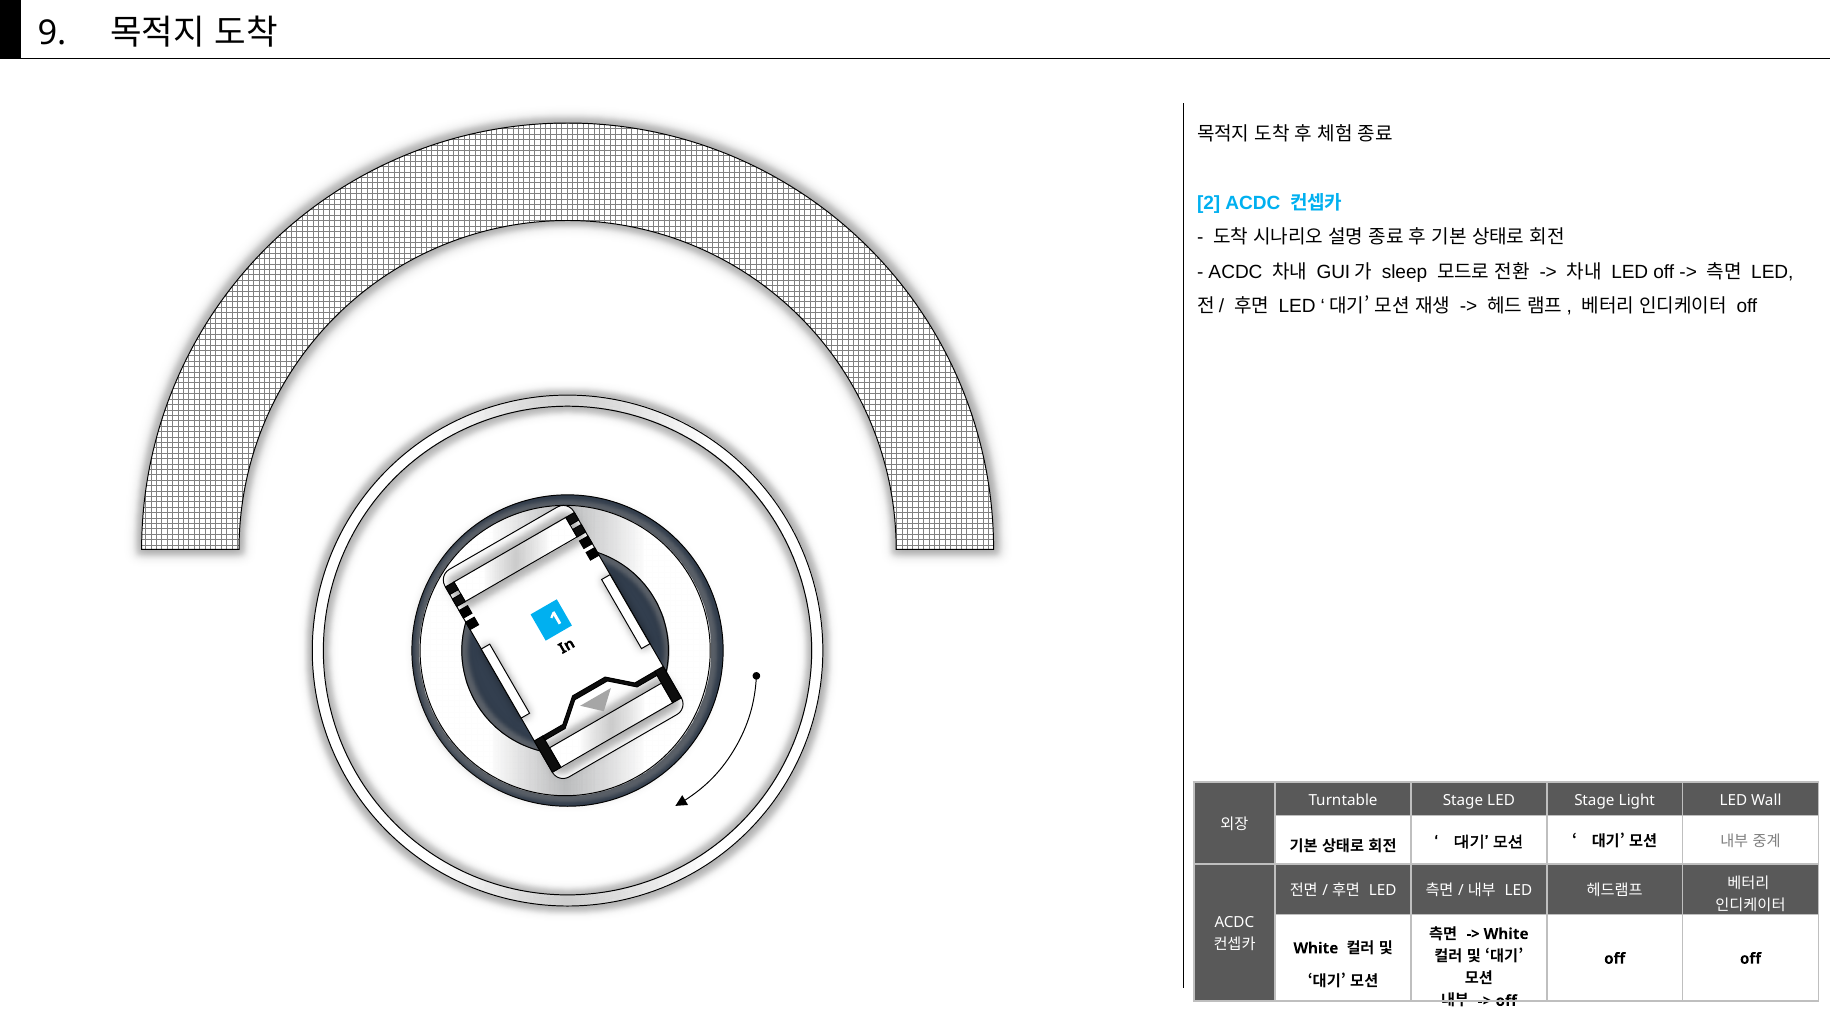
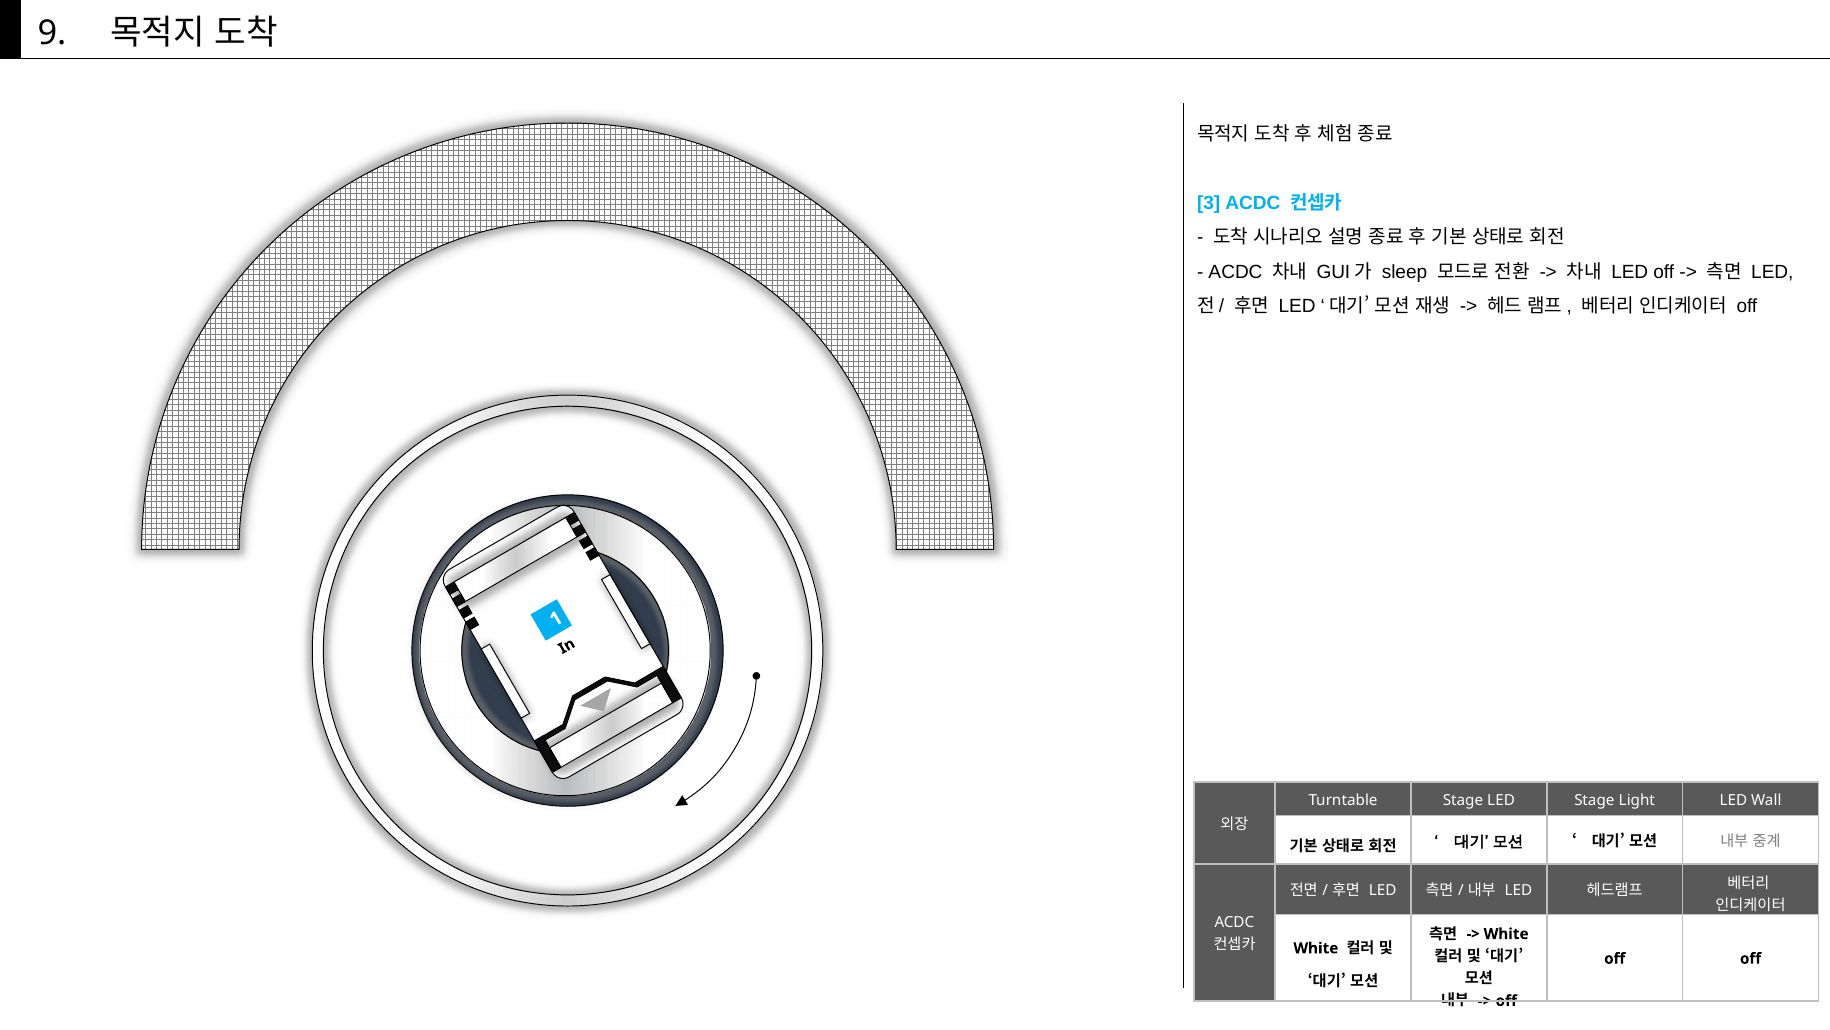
2: 2 -> 3 (1209, 203)
